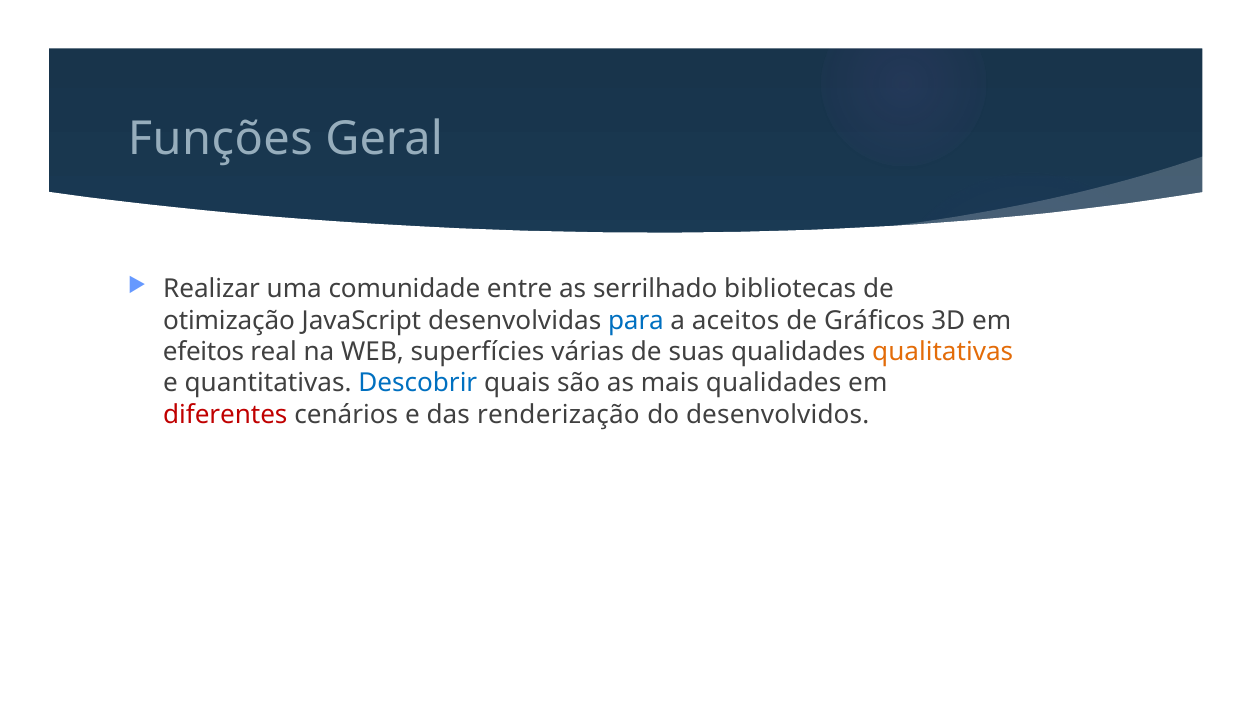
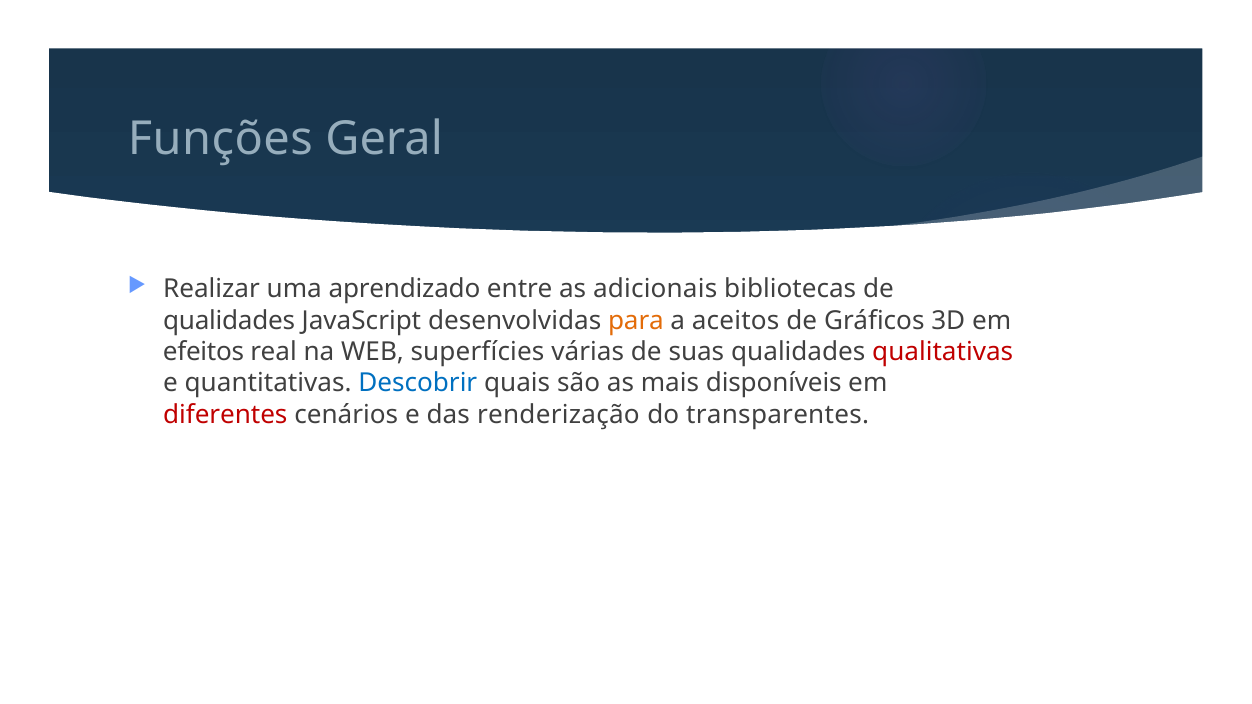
comunidade: comunidade -> aprendizado (404, 289)
serrilhado: serrilhado -> adicionais (655, 289)
otimização: otimização -> qualidades (229, 321)
para colour: blue -> orange (636, 321)
qualitativas colour: orange -> red (943, 352)
mais qualidades: qualidades -> disponíveis (774, 383)
desenvolvidos: desenvolvidos -> transparentes (778, 415)
